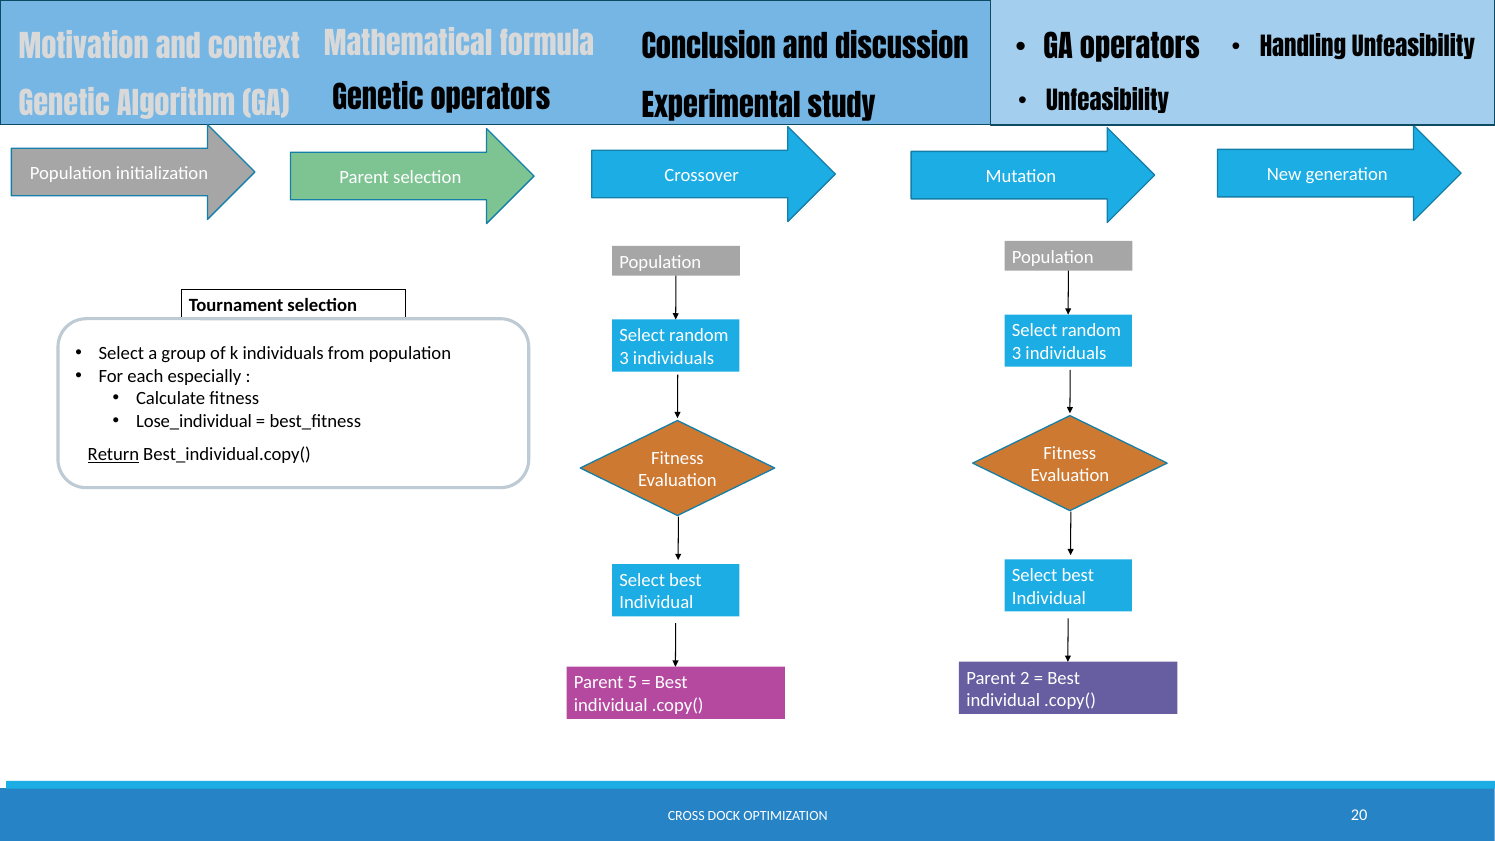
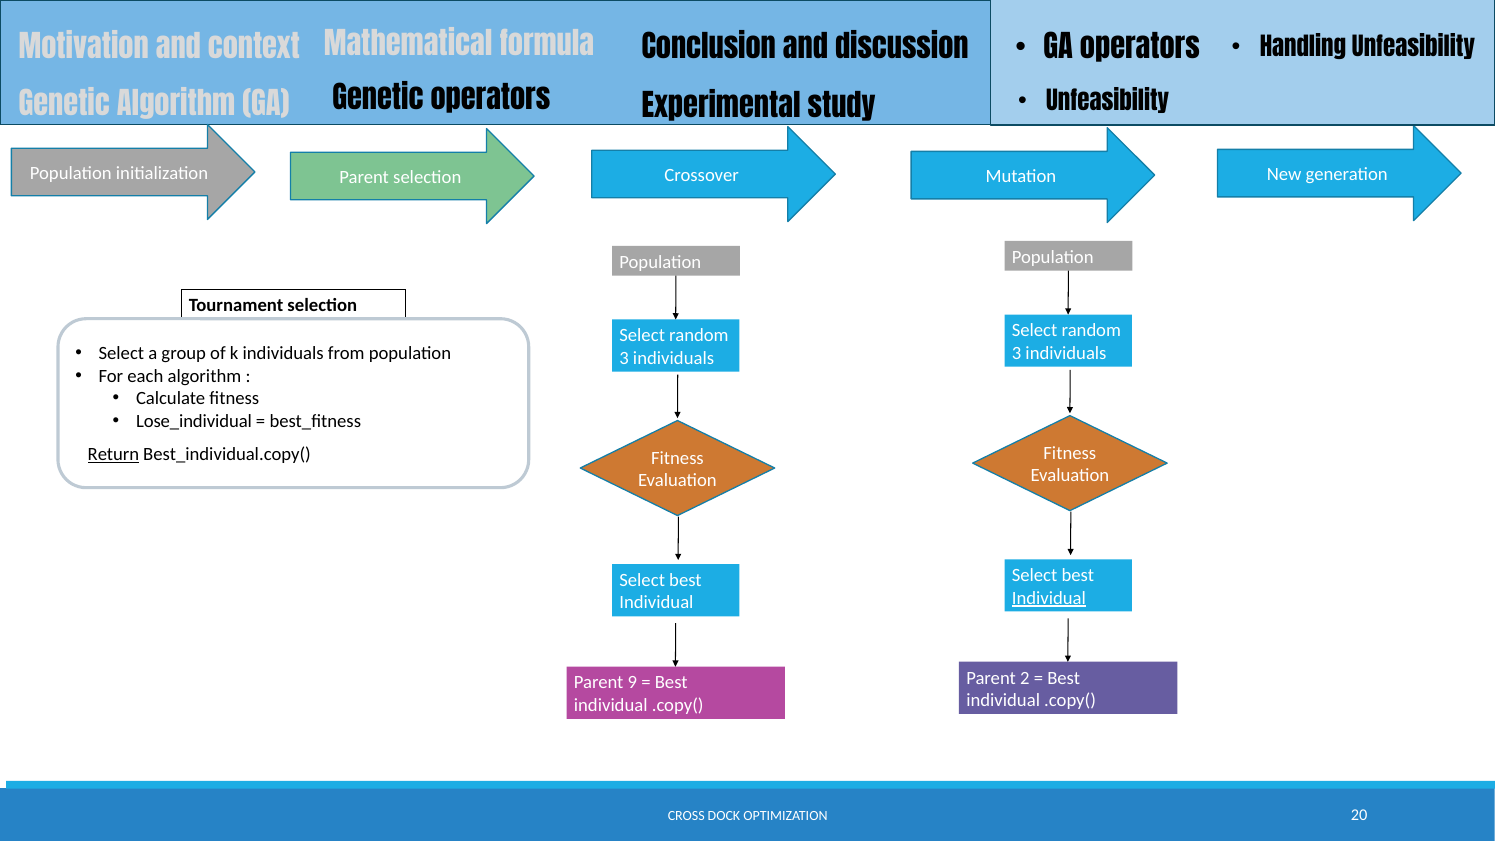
each especially: especially -> algorithm (204, 376)
Individual underline: none -> present (1049, 598)
5: 5 -> 9 (632, 683)
